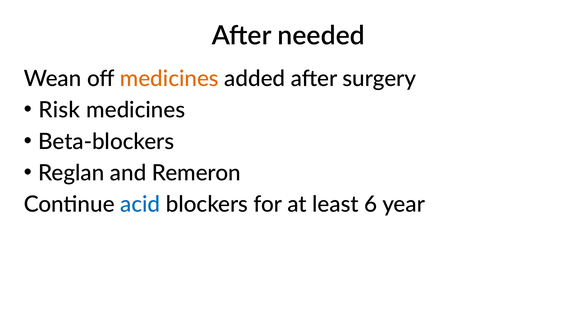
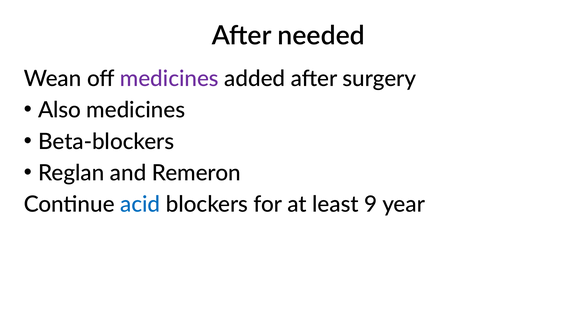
medicines colour: orange -> purple (169, 79)
Risk: Risk -> Also (60, 110)
6: 6 -> 9 (371, 205)
